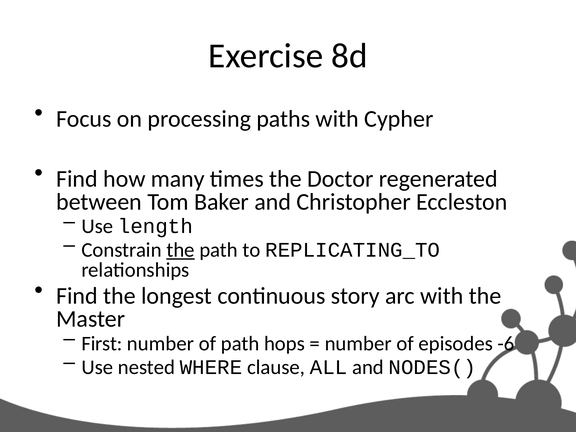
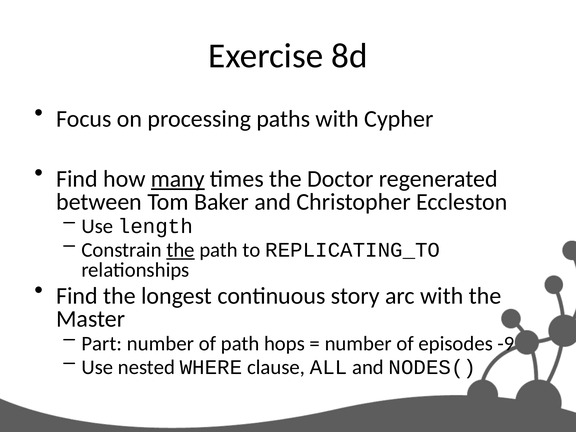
many underline: none -> present (178, 179)
First: First -> Part (102, 344)
-6: -6 -> -9 (506, 344)
